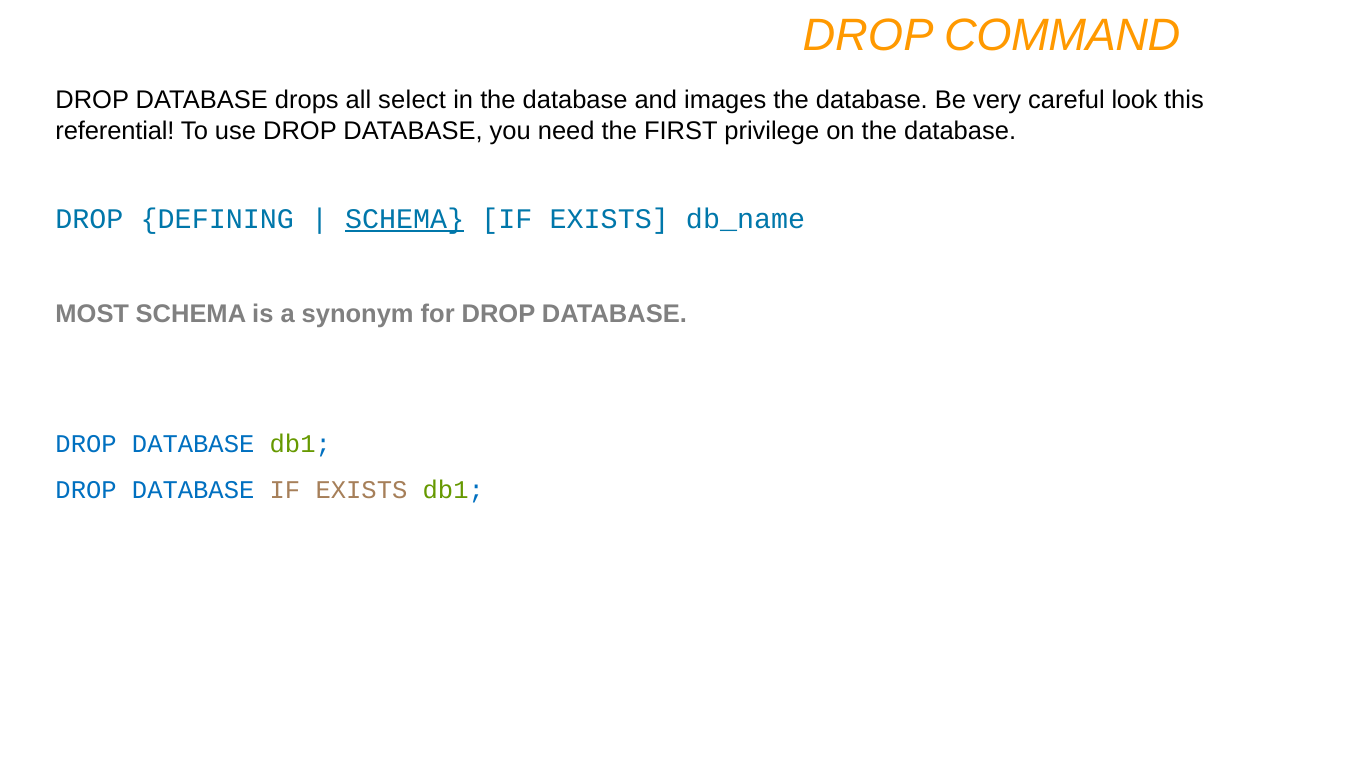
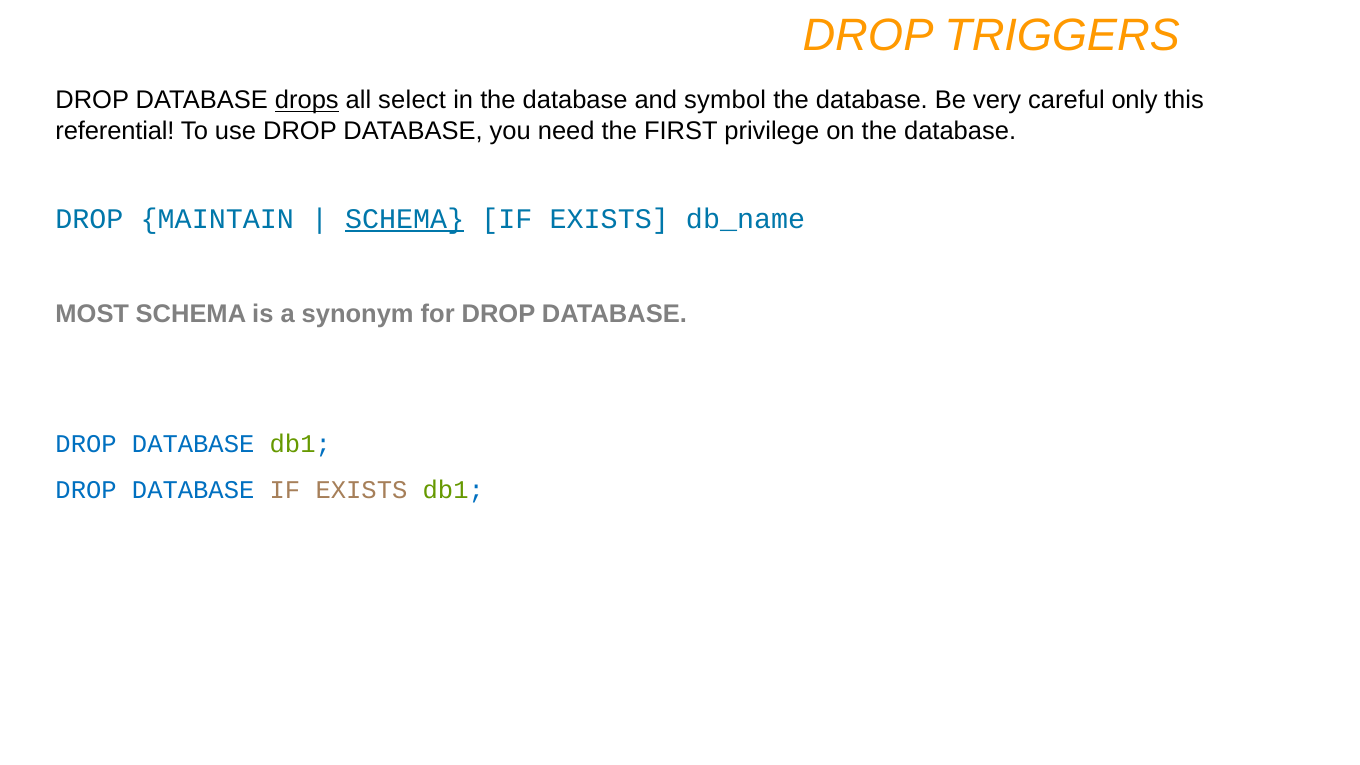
COMMAND: COMMAND -> TRIGGERS (1062, 35)
drops underline: none -> present (307, 100)
images: images -> symbol (725, 100)
look: look -> only (1135, 100)
DEFINING: DEFINING -> MAINTAIN (217, 219)
